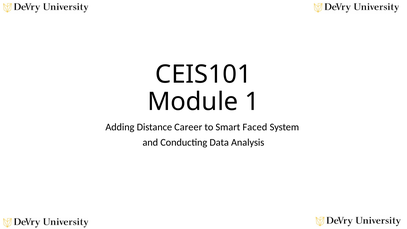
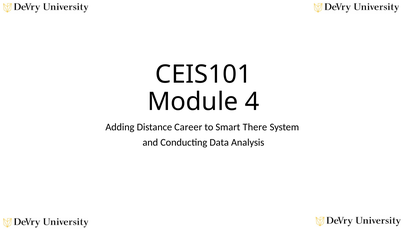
1: 1 -> 4 (252, 102)
Faced: Faced -> There (255, 127)
